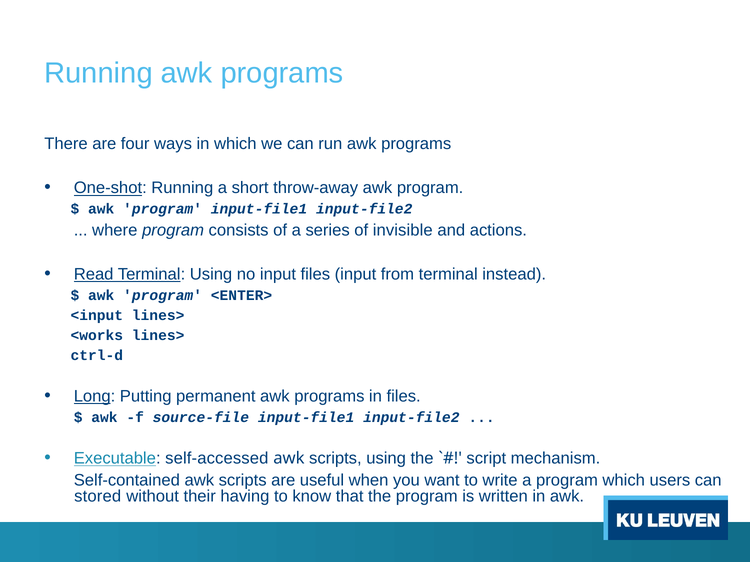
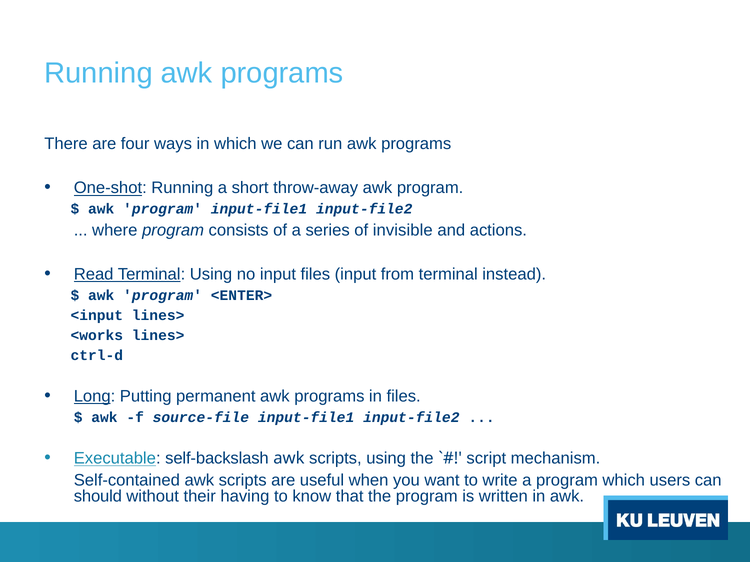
self-accessed: self-accessed -> self-backslash (217, 459)
stored: stored -> should (98, 497)
